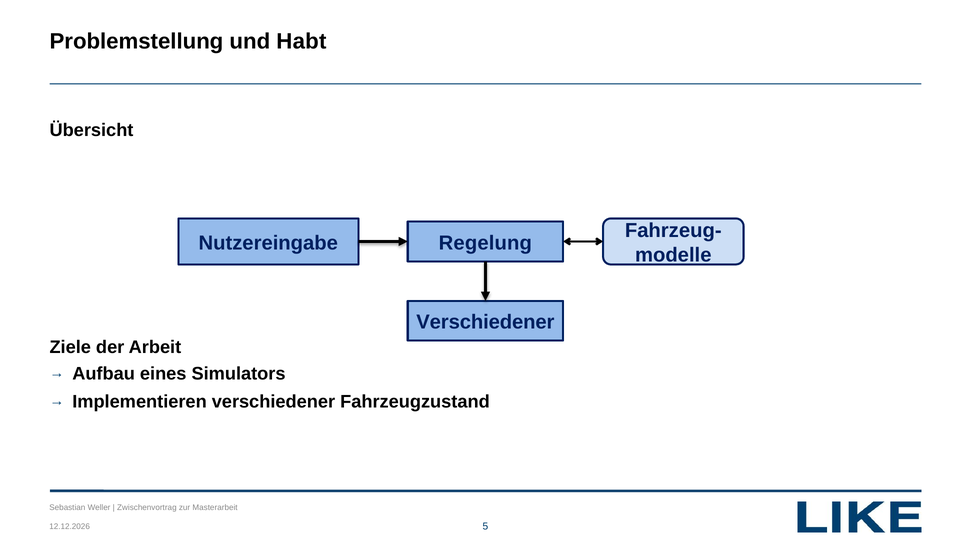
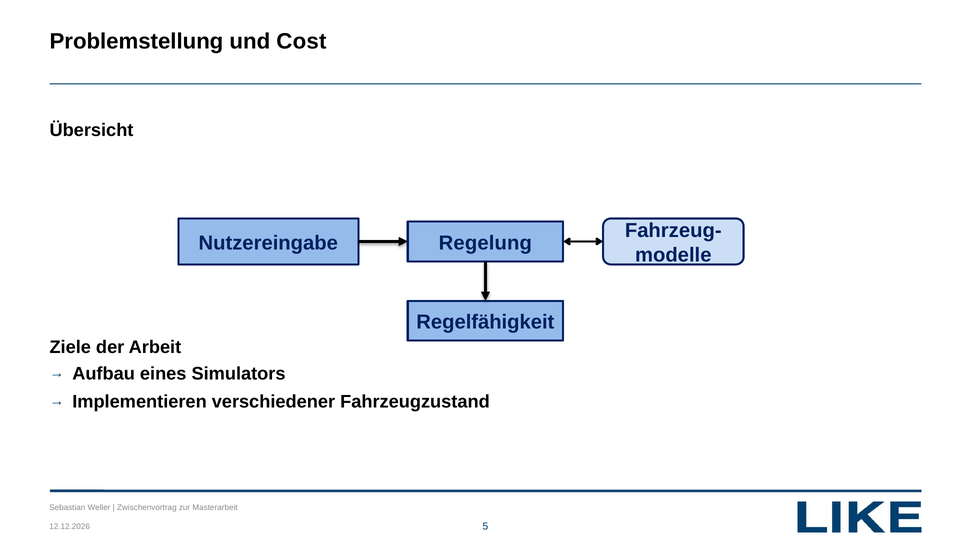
Habt: Habt -> Cost (301, 42)
Verschiedener: Verschiedener -> Regelfähigkeit (485, 322)
